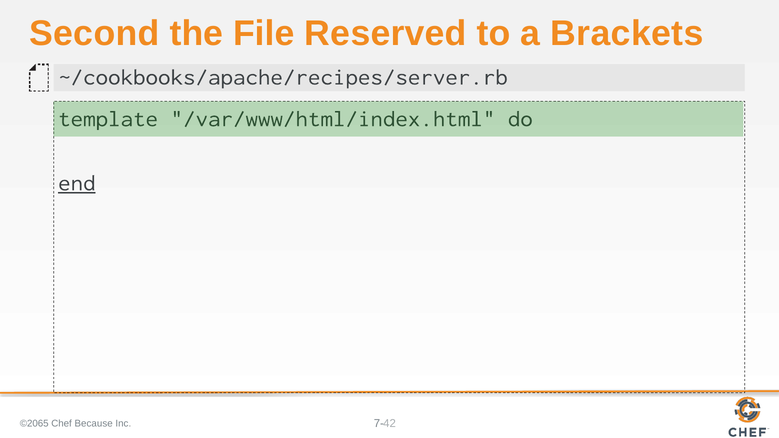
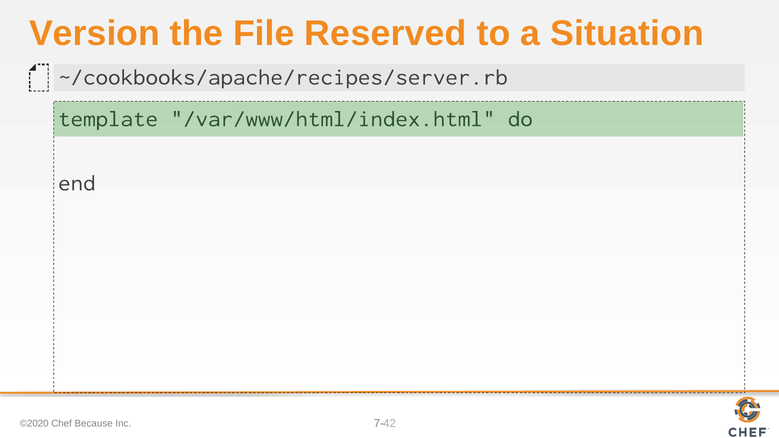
Second: Second -> Version (95, 34)
Brackets: Brackets -> Situation (627, 34)
end underline: present -> none (77, 183)
©2065: ©2065 -> ©2020 (34, 424)
